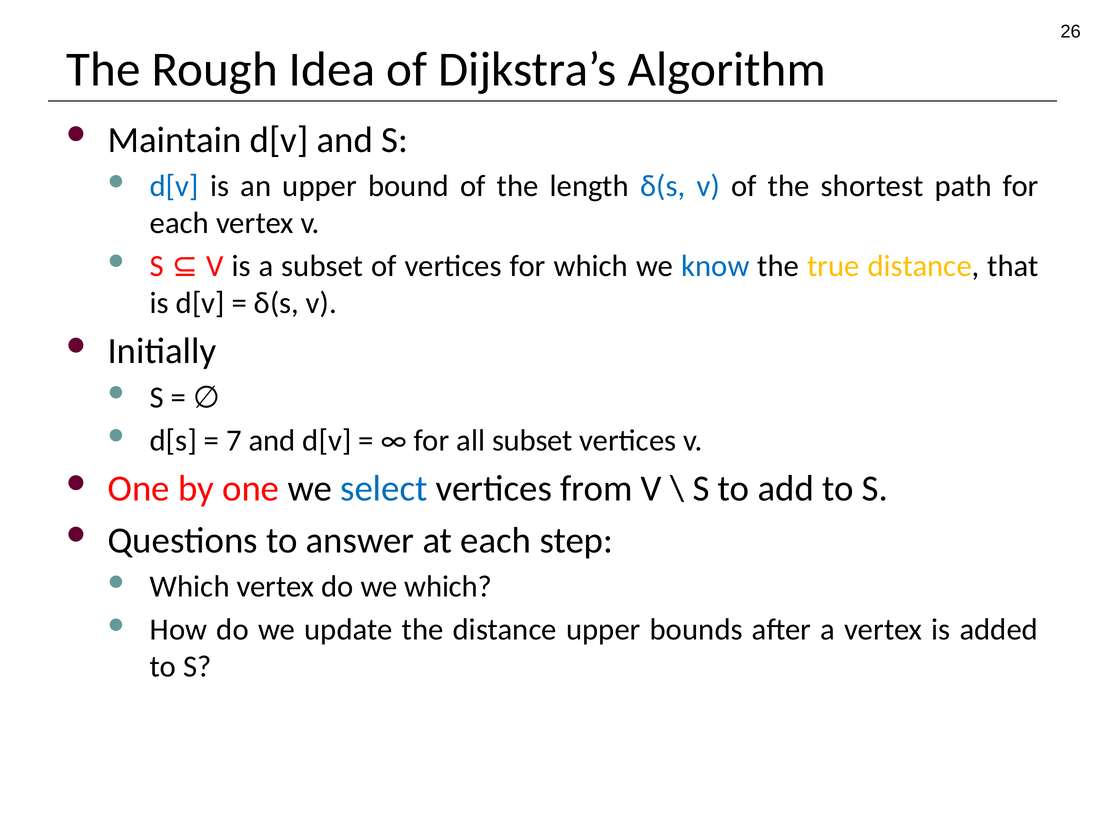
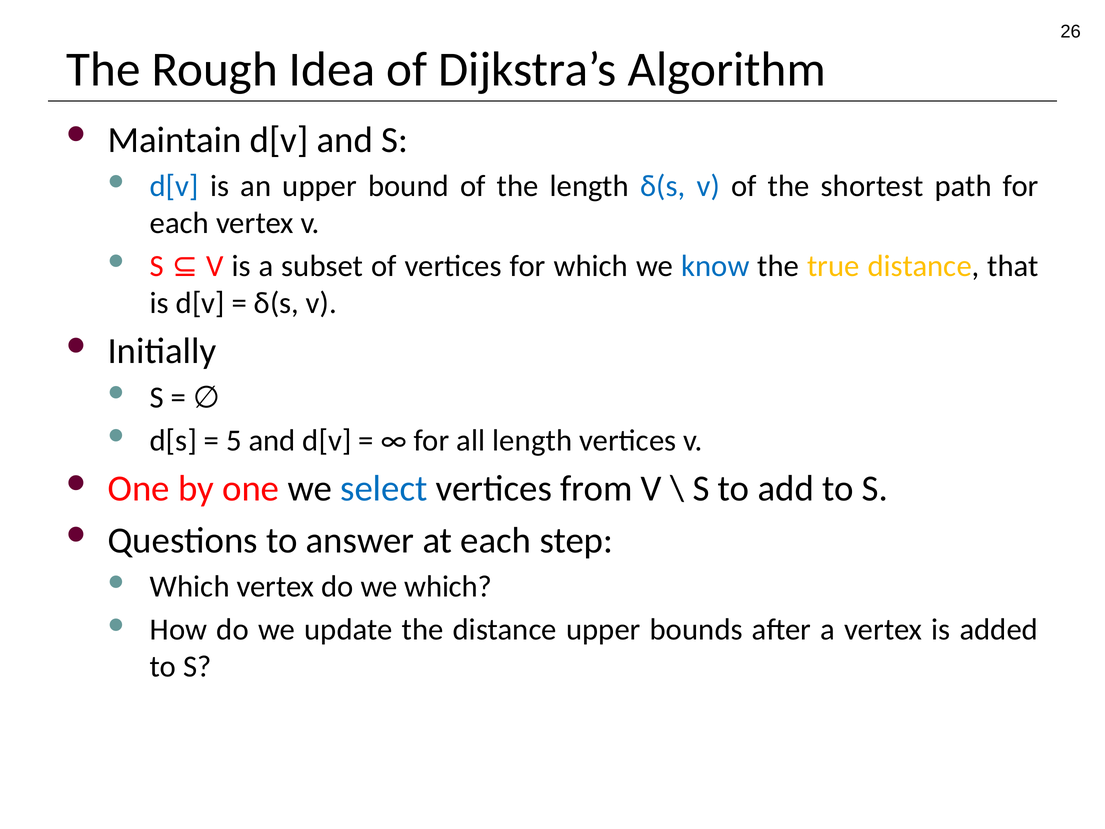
7: 7 -> 5 (234, 440)
all subset: subset -> length (532, 440)
